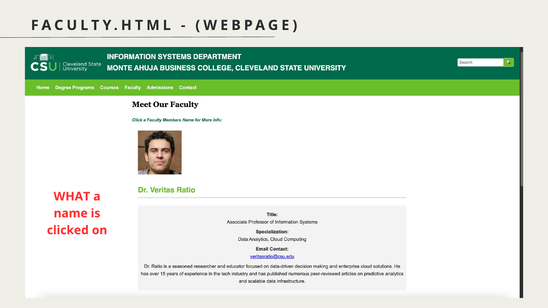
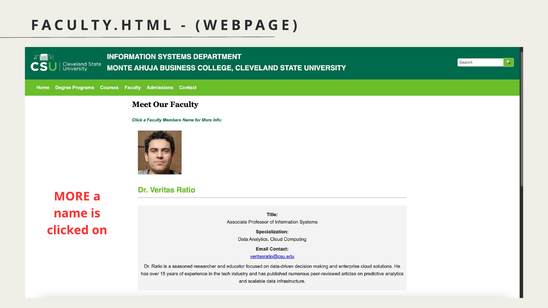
WHAT: WHAT -> MORE (72, 197)
